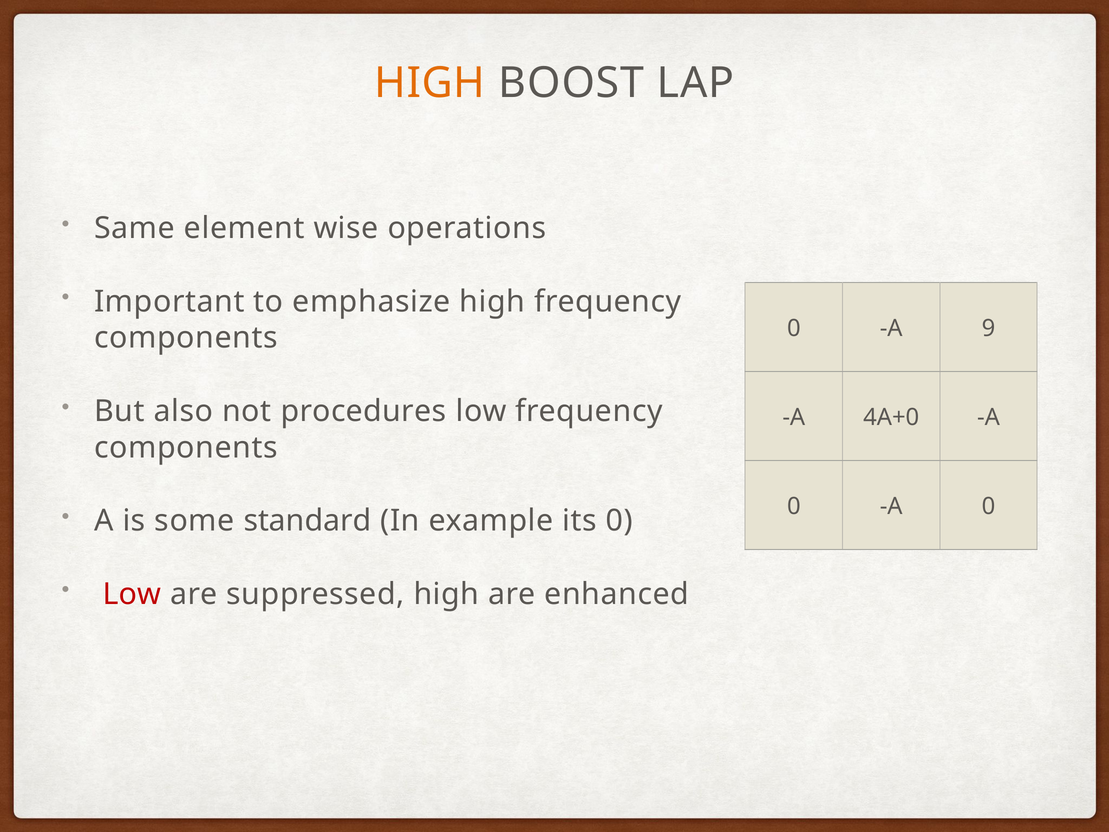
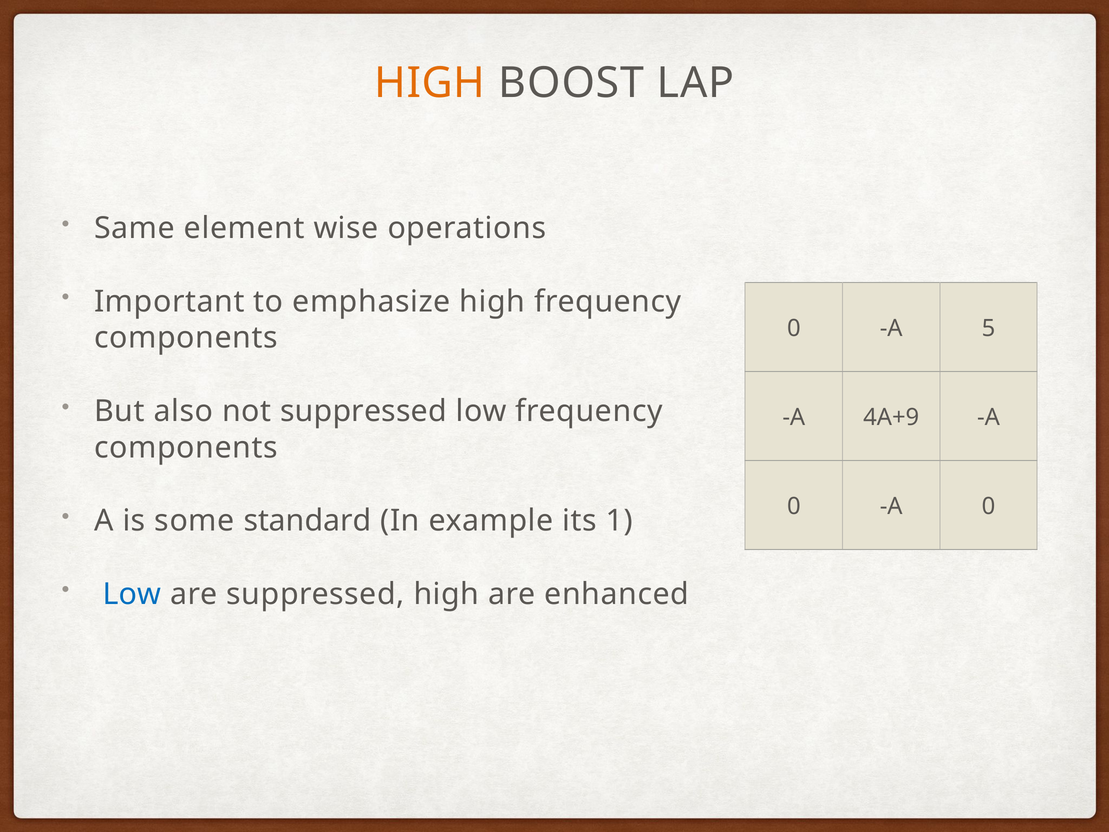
9: 9 -> 5 (989, 328)
not procedures: procedures -> suppressed (363, 411)
4A+0: 4A+0 -> 4A+9 (891, 417)
its 0: 0 -> 1 (619, 521)
Low colour: red -> blue (132, 594)
